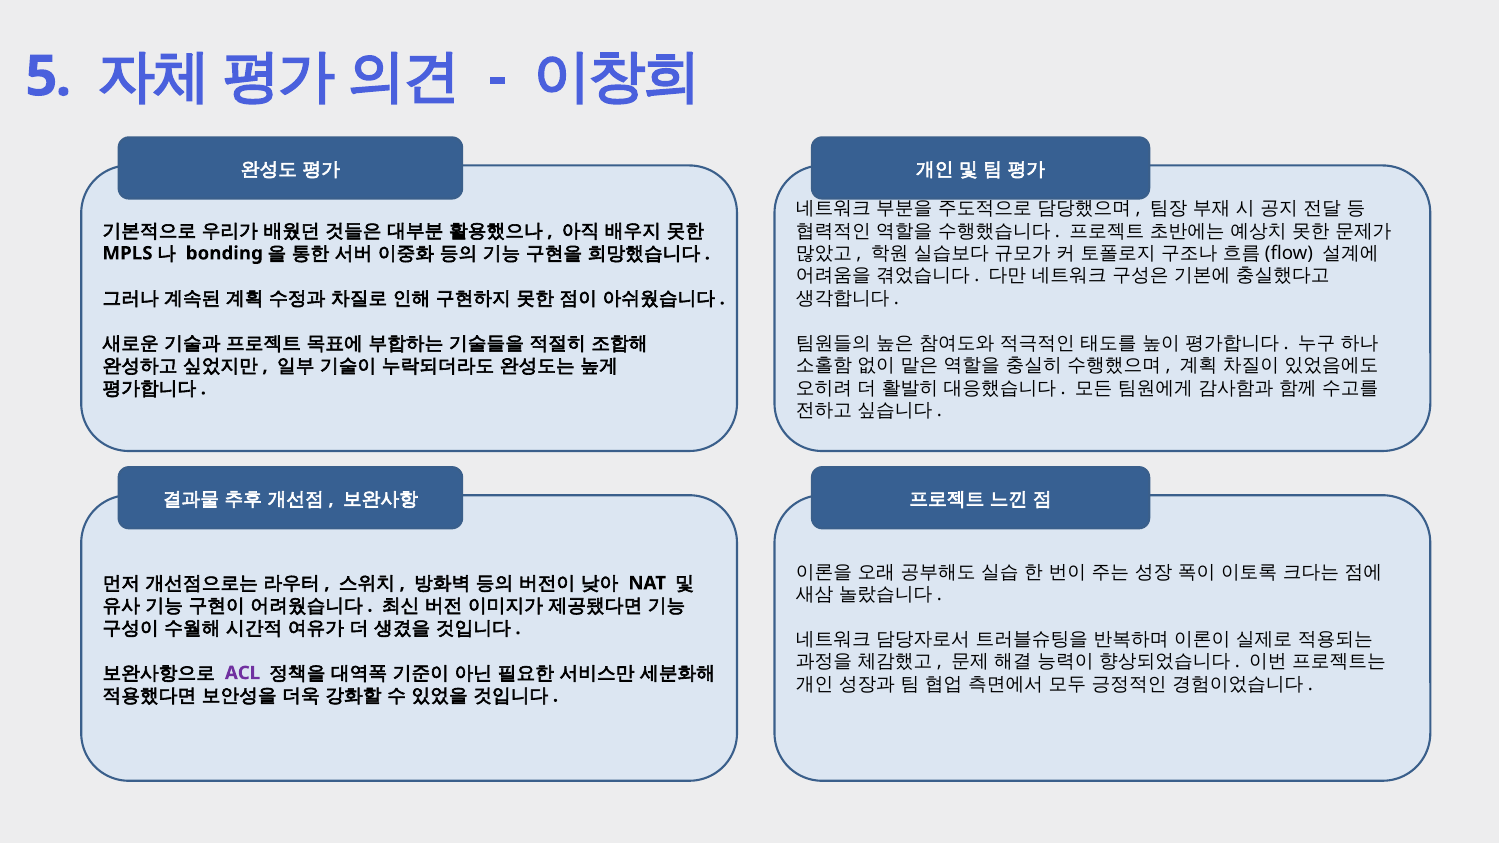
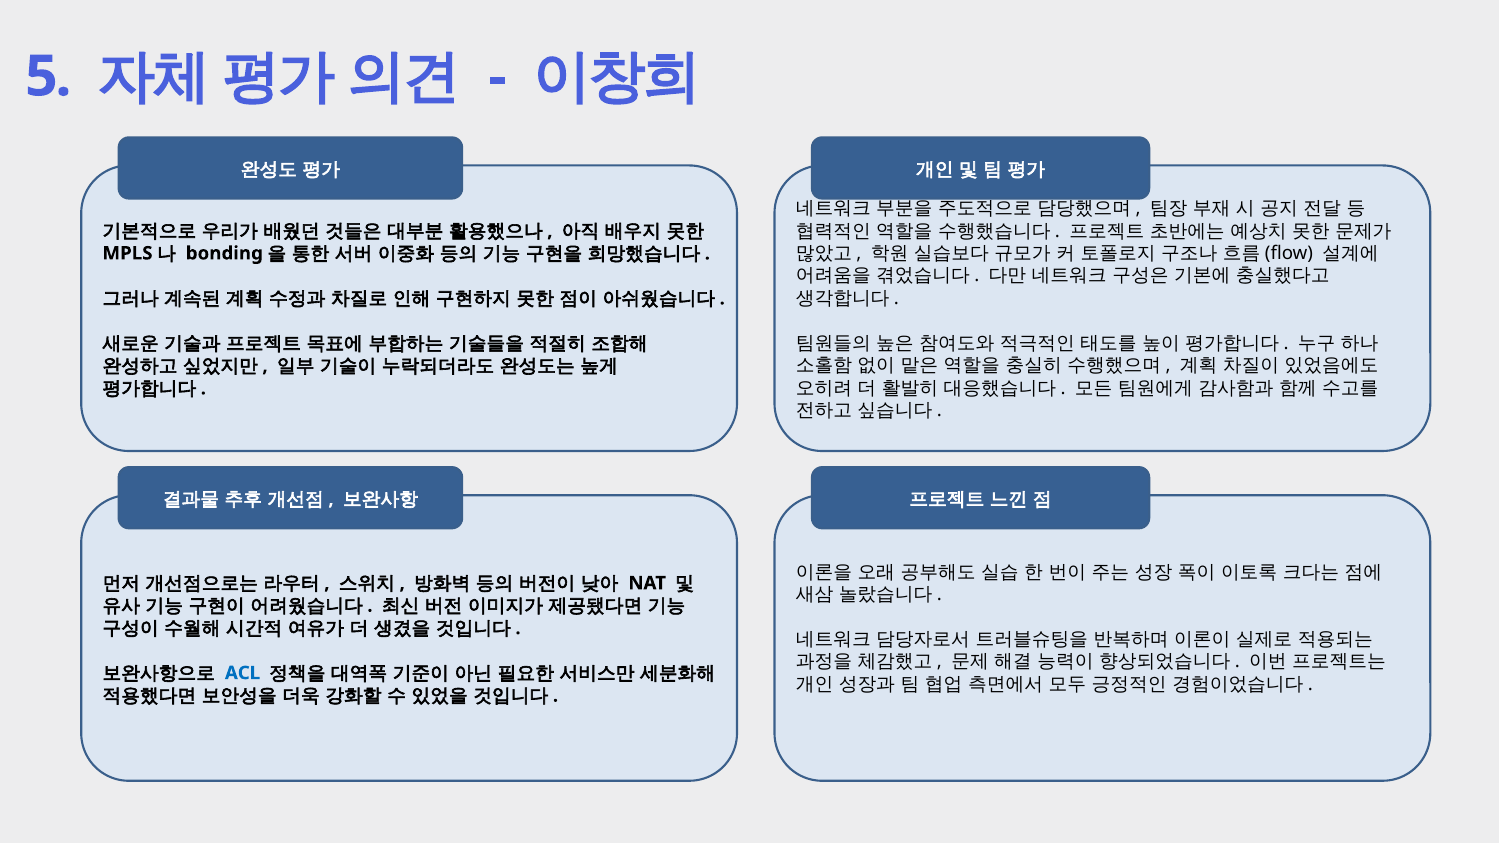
ACL colour: purple -> blue (243, 673)
